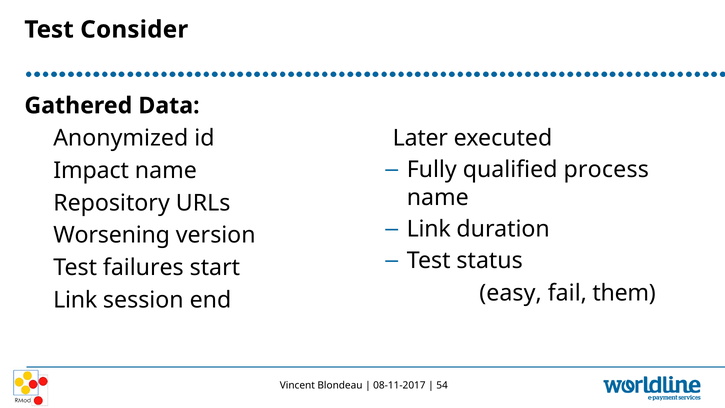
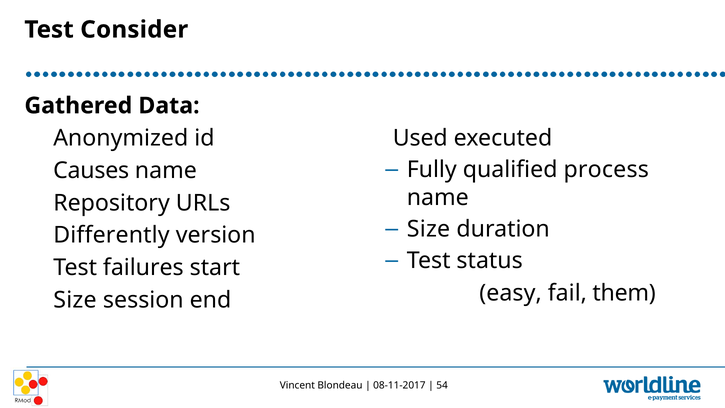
Later: Later -> Used (420, 138)
Impact: Impact -> Causes (91, 170)
Link: Link -> Size (429, 229)
Worsening: Worsening -> Differently (111, 235)
Link: Link -> Size (75, 300)
